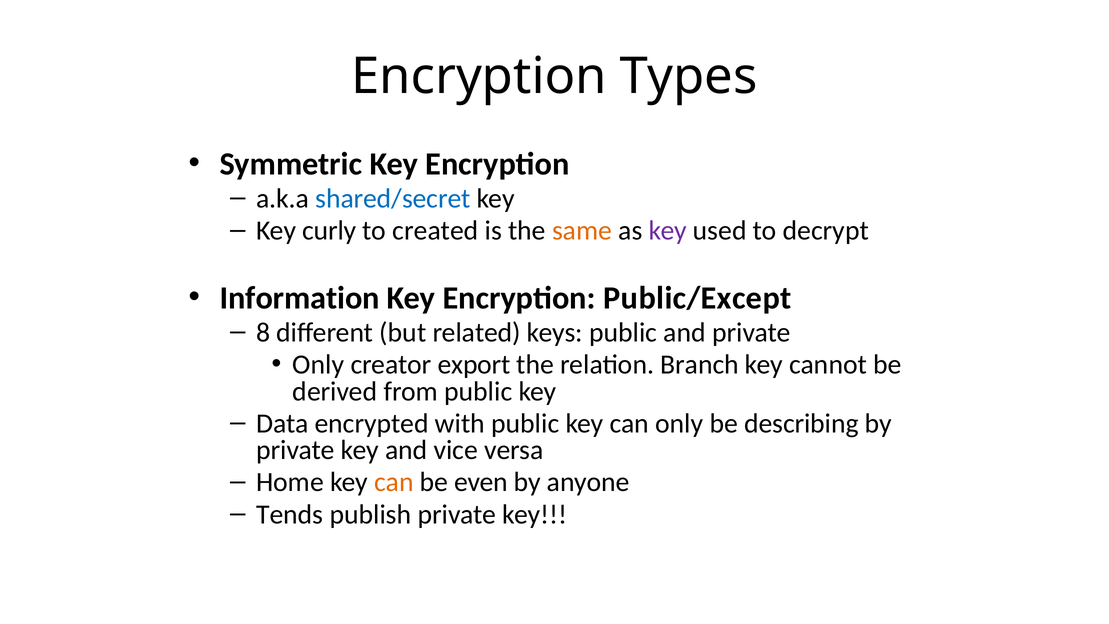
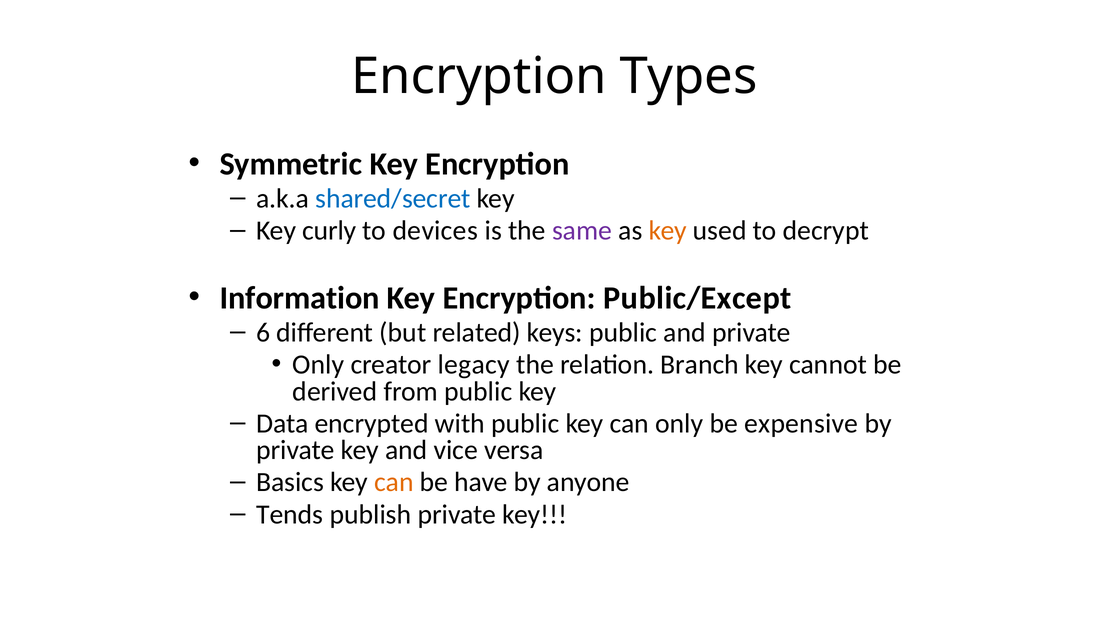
created: created -> devices (435, 231)
same colour: orange -> purple (582, 231)
key colour: purple -> orange (668, 231)
8: 8 -> 6 (263, 332)
export: export -> legacy (474, 365)
describing: describing -> expensive (801, 423)
Home: Home -> Basics (290, 482)
even: even -> have (481, 482)
